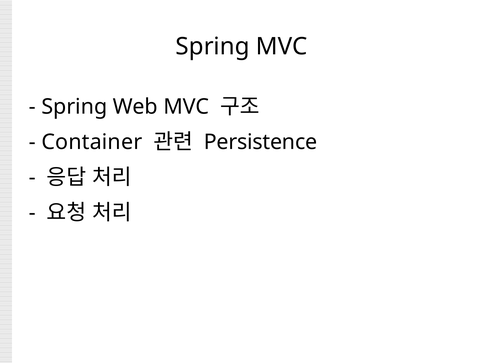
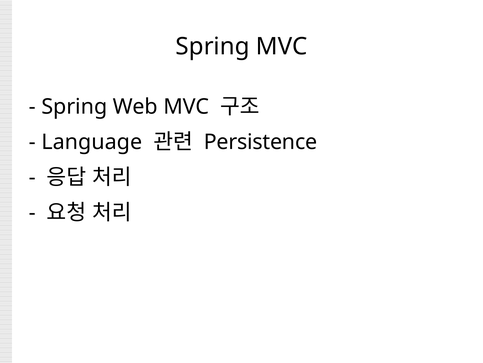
Container: Container -> Language (92, 142)
